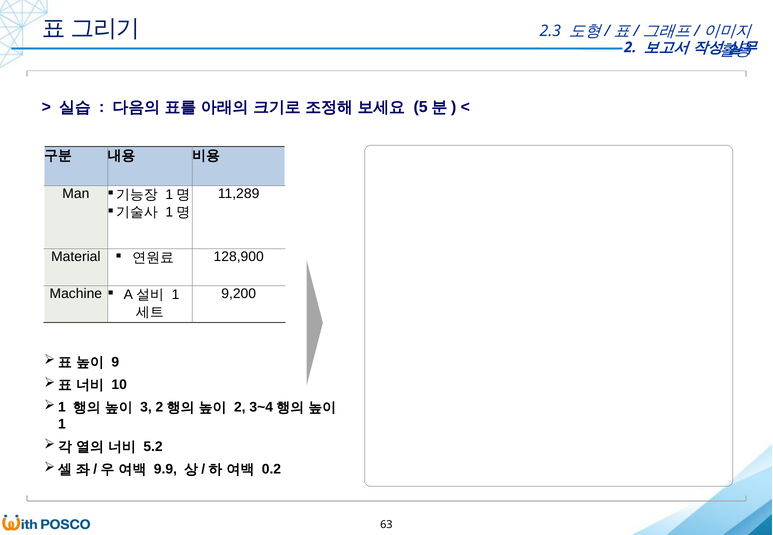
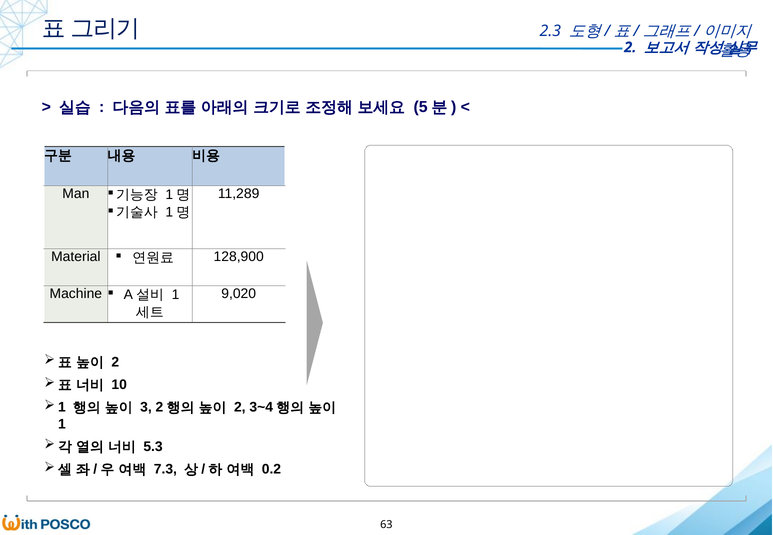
9,200: 9,200 -> 9,020 (239, 294)
9: 9 -> 2 (115, 362)
5.2: 5.2 -> 5.3 (153, 447)
9.9: 9.9 -> 7.3 (165, 469)
